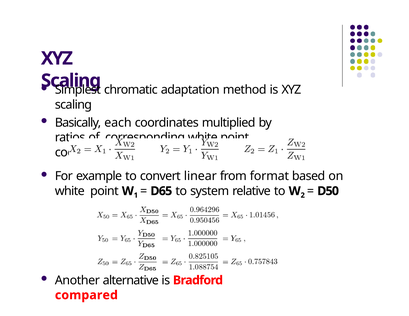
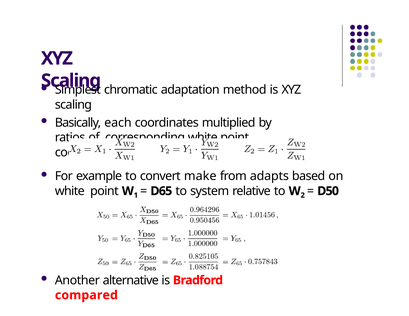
linear: linear -> make (200, 176)
format: format -> adapts (269, 176)
